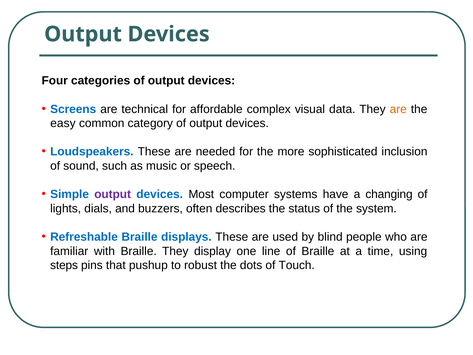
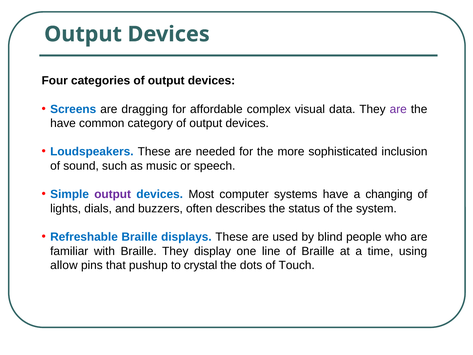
technical: technical -> dragging (145, 109)
are colour: orange -> purple (398, 109)
easy: easy -> have (63, 123)
steps: steps -> allow (64, 265)
robust: robust -> crystal (201, 265)
